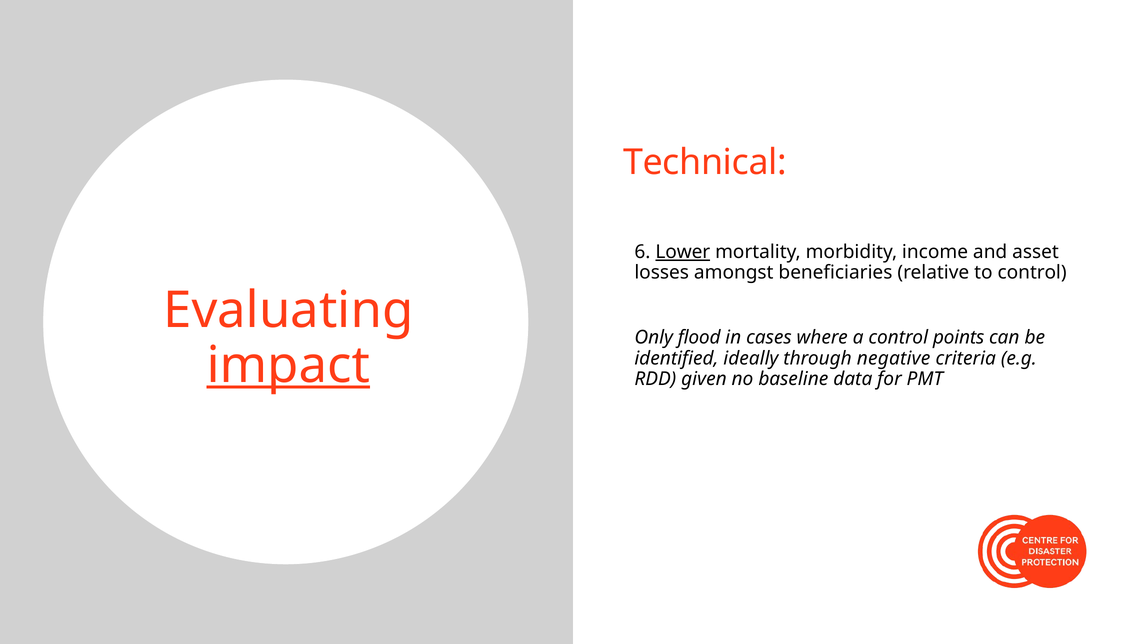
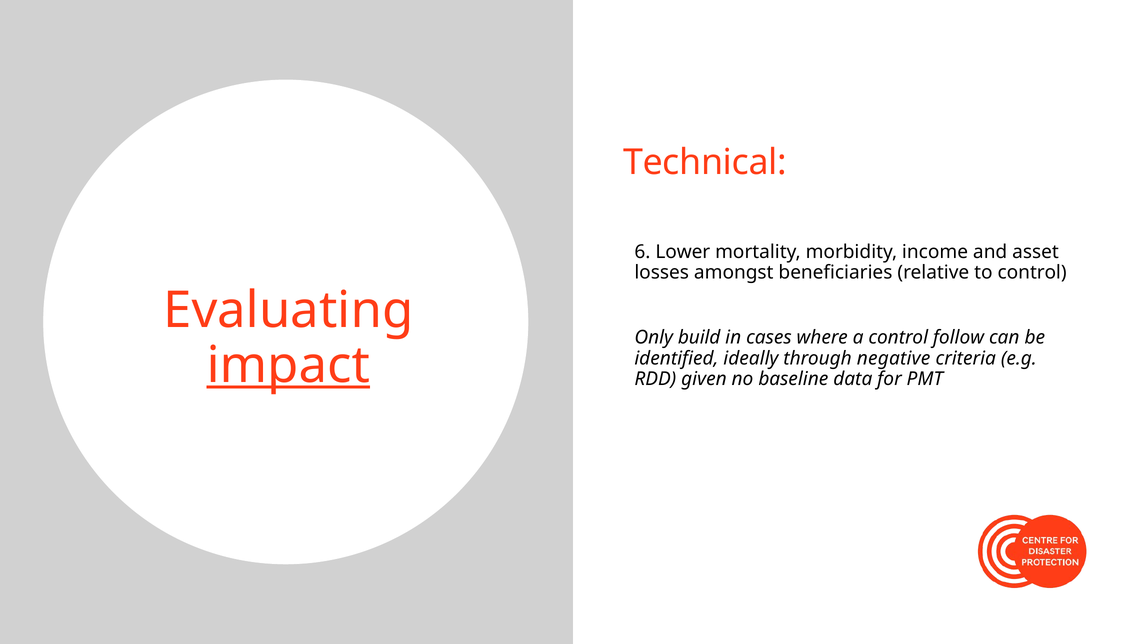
Lower underline: present -> none (683, 252)
flood: flood -> build (699, 338)
points: points -> follow (958, 338)
